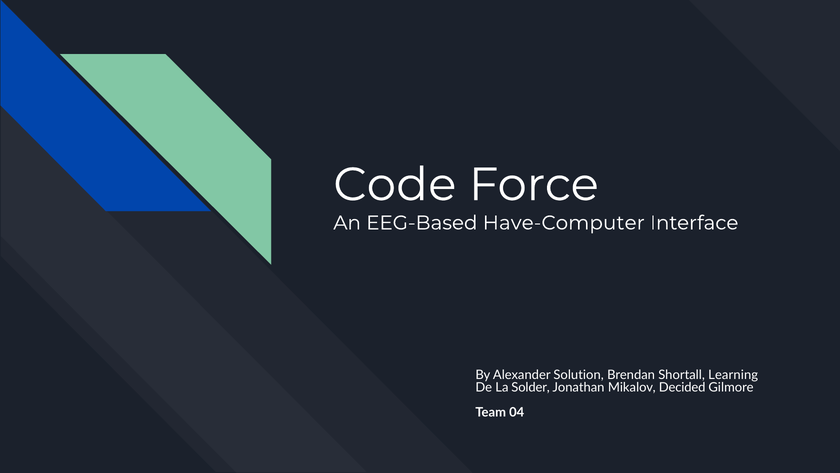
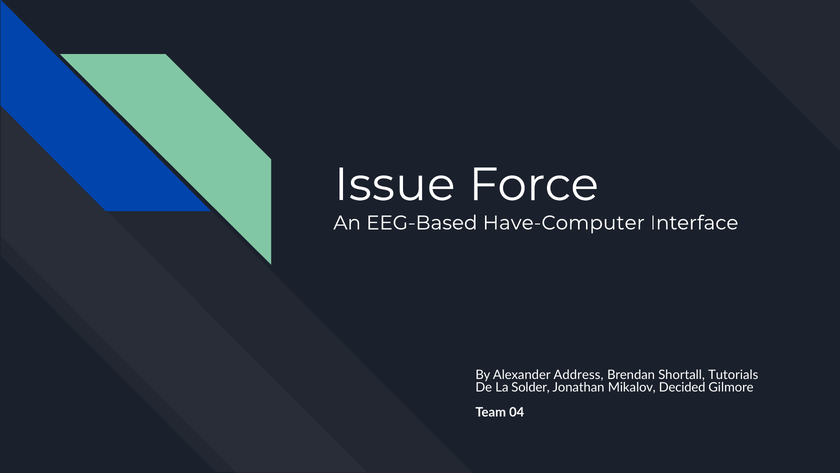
Code: Code -> Issue (395, 185)
Solution: Solution -> Address (579, 375)
Learning: Learning -> Tutorials (733, 375)
